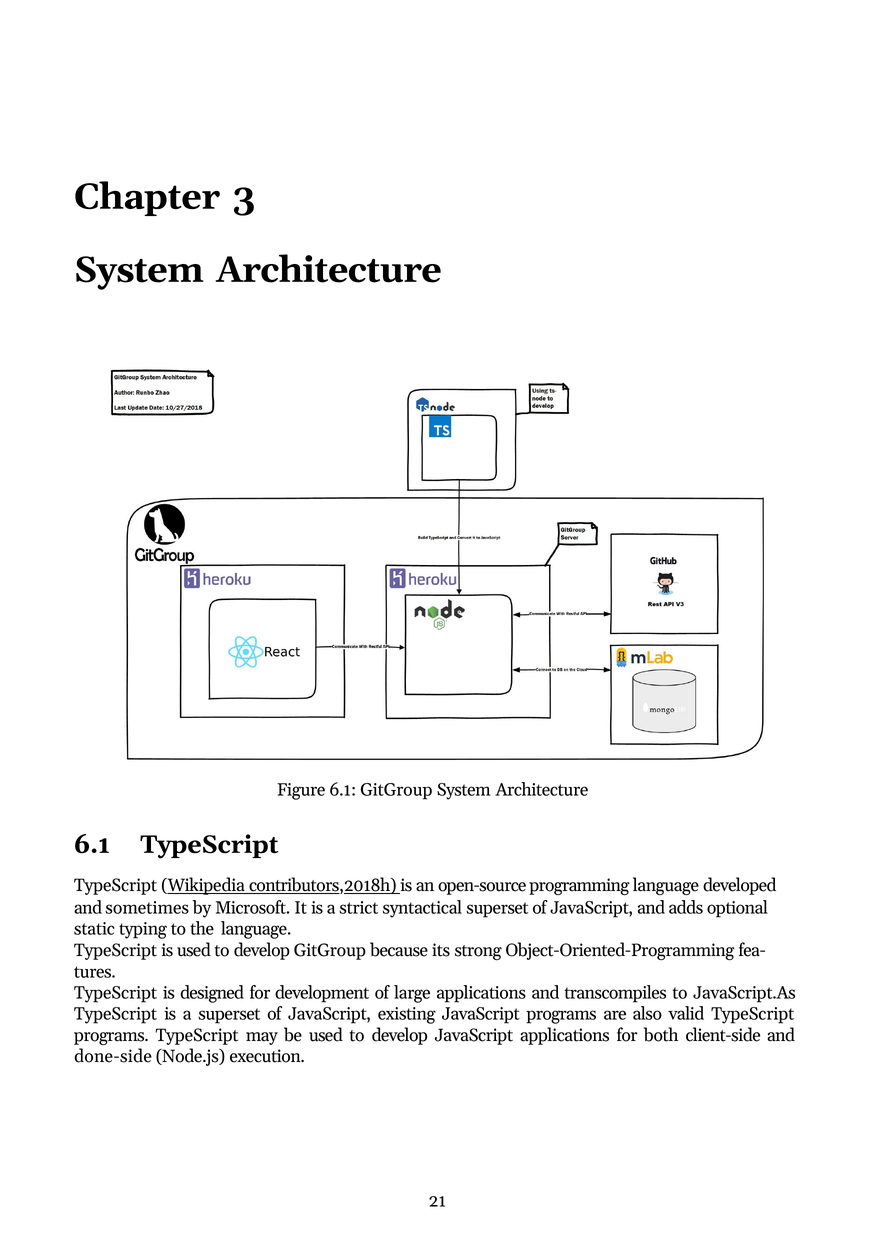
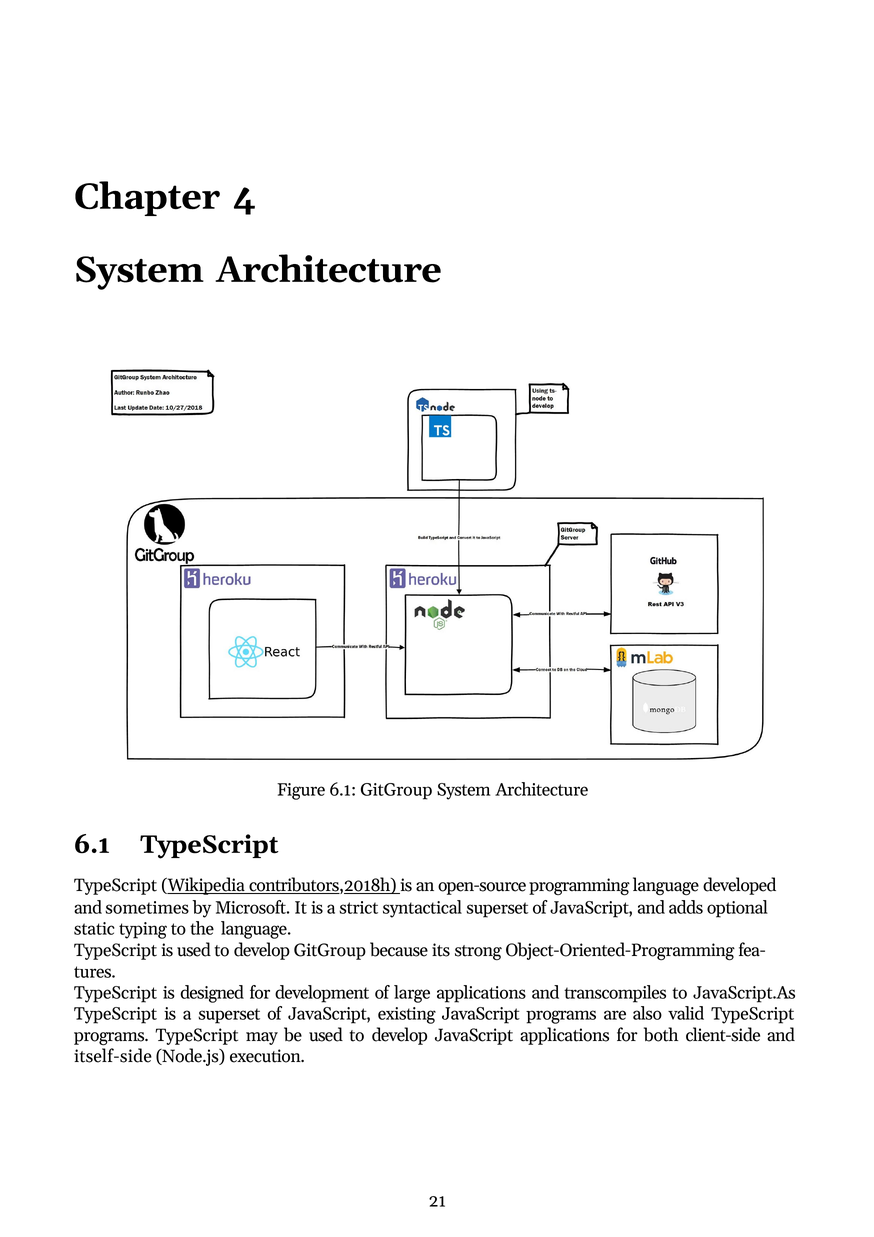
3: 3 -> 4 (244, 197)
done-side: done-side -> itself-side (113, 1056)
